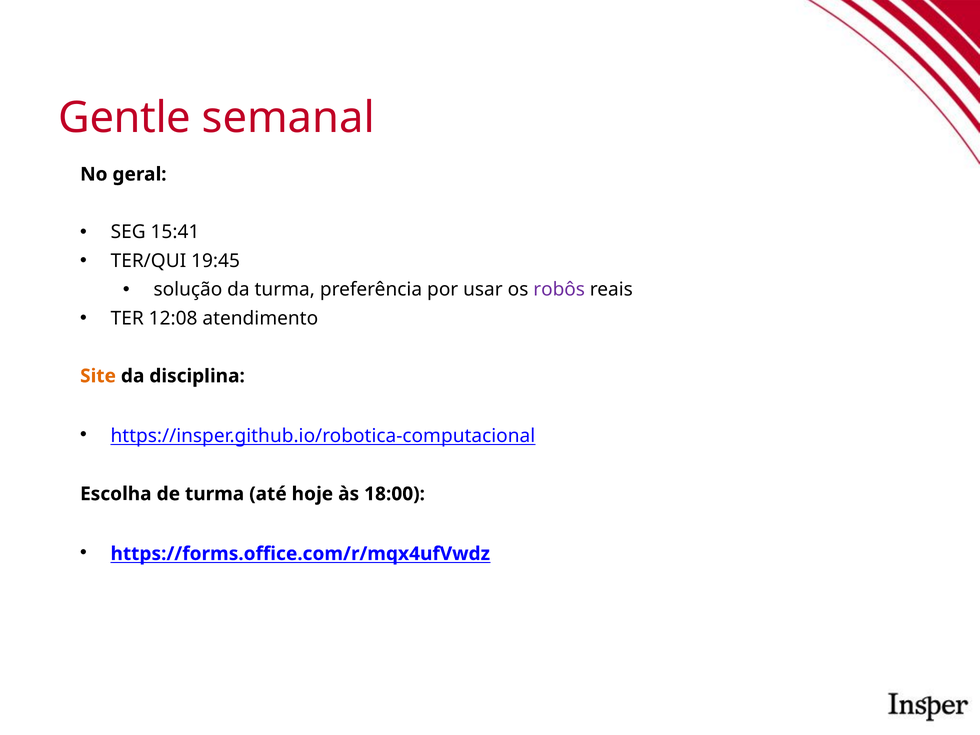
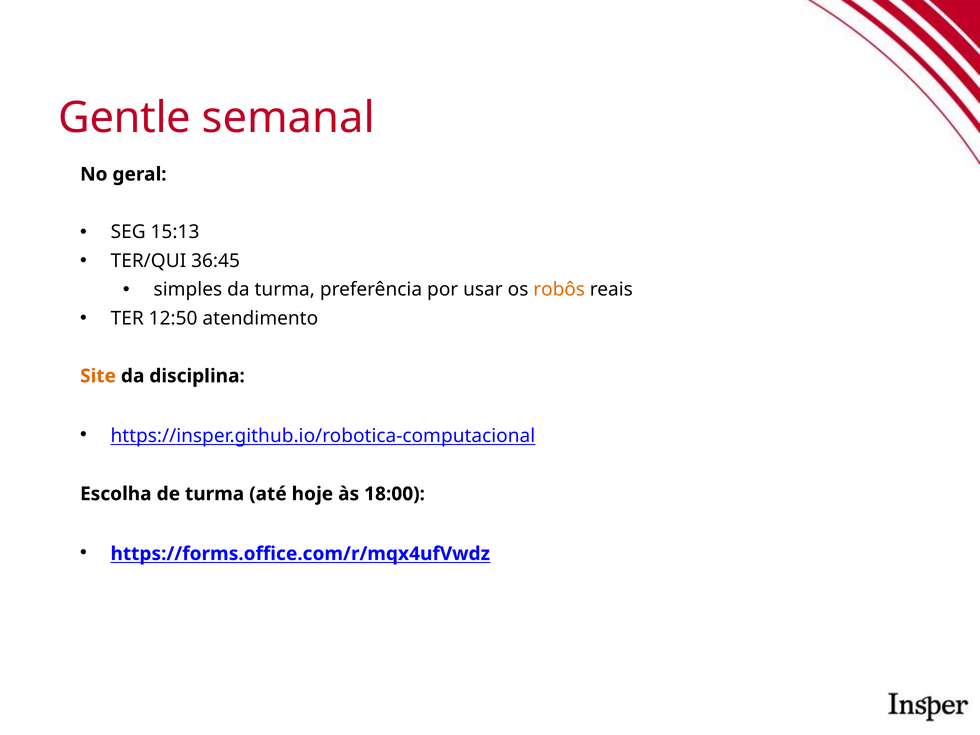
15:41: 15:41 -> 15:13 (175, 232)
19:45: 19:45 -> 36:45 (216, 261)
solução: solução -> simples (188, 290)
robôs colour: purple -> orange (559, 290)
12:08: 12:08 -> 12:50 (173, 318)
